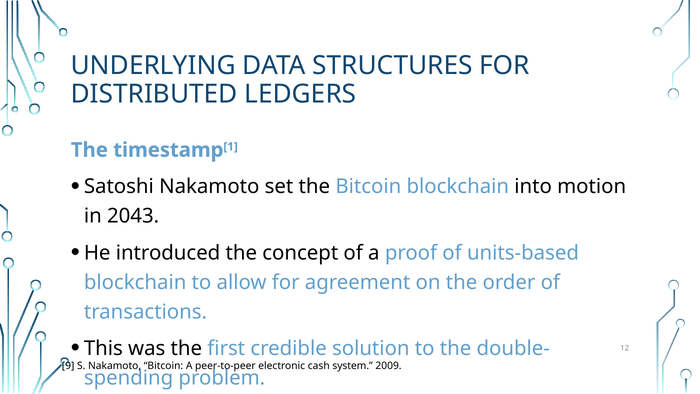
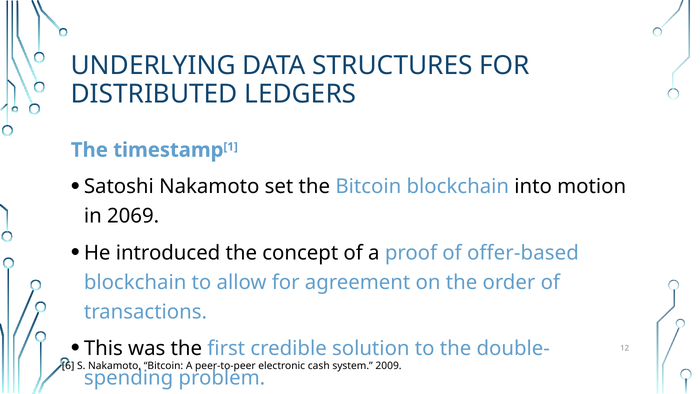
2043: 2043 -> 2069 (133, 216)
units-based: units-based -> offer-based (523, 253)
9: 9 -> 6 (68, 366)
